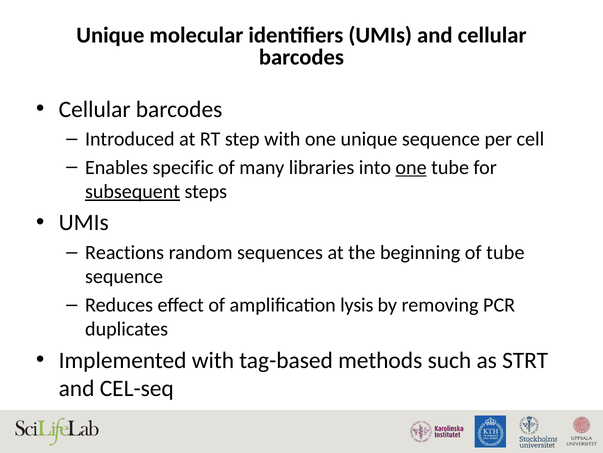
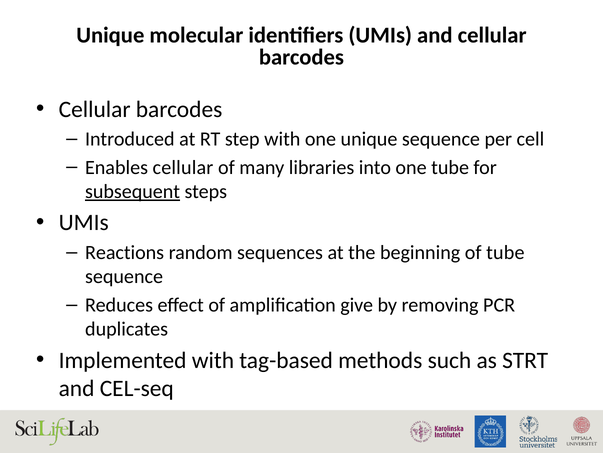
Enables specific: specific -> cellular (183, 167)
one underline: present -> none (411, 167)
lysis: lysis -> give (357, 305)
